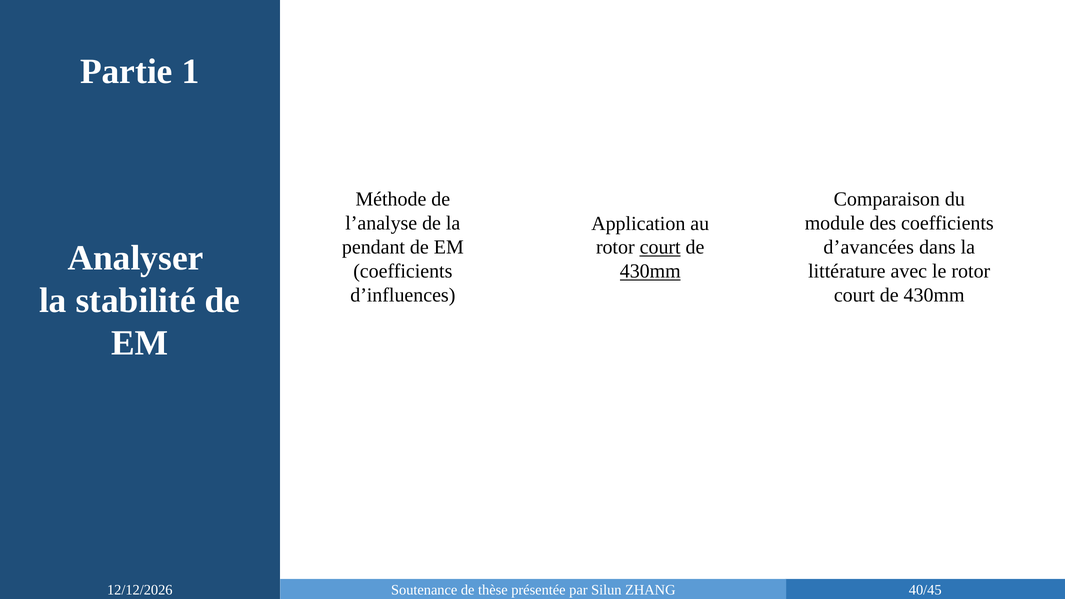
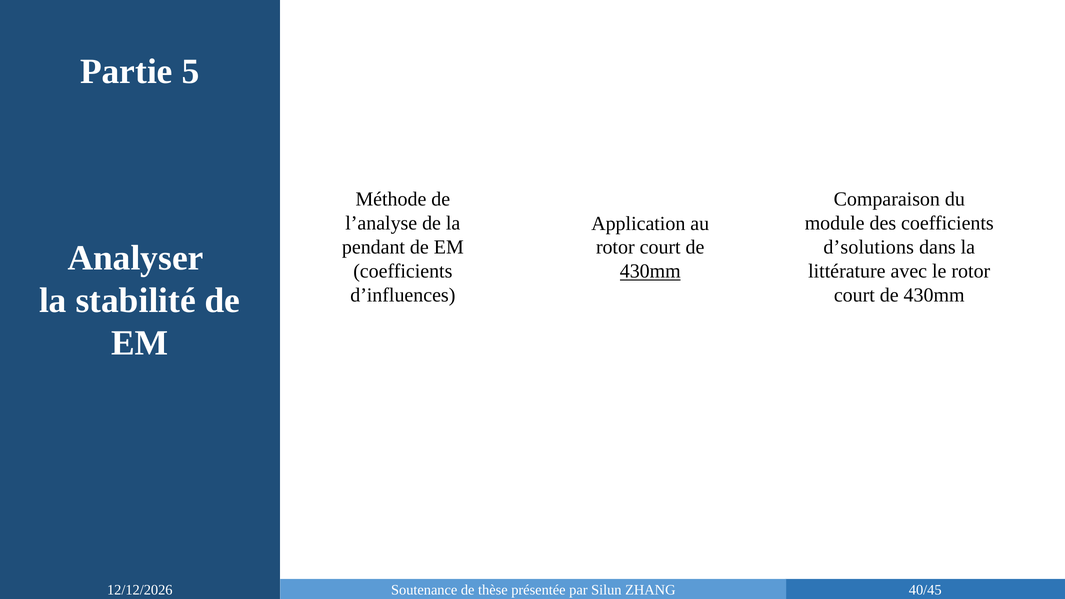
1: 1 -> 5 (190, 72)
d’avancées: d’avancées -> d’solutions (869, 247)
court underline: present -> none (660, 247)
